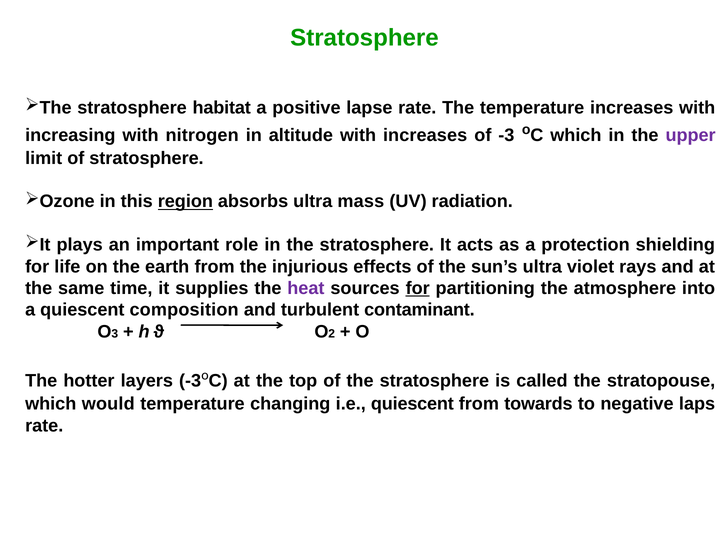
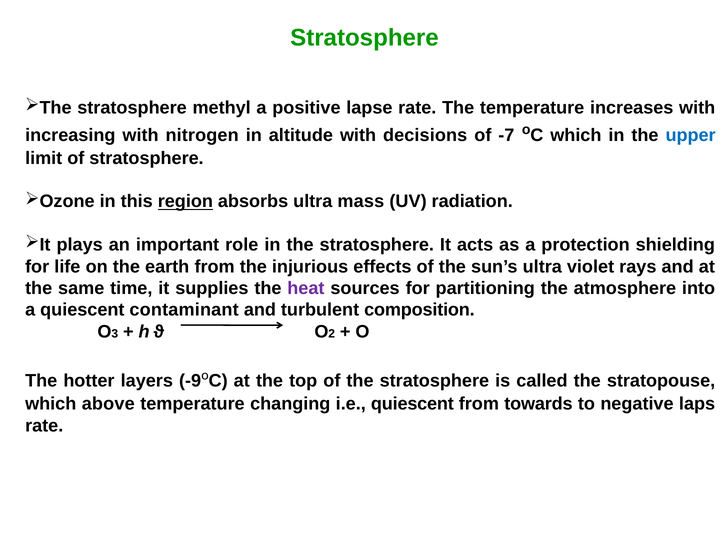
habitat: habitat -> methyl (222, 108)
with increases: increases -> decisions (425, 135)
of -3: -3 -> -7 (506, 135)
upper colour: purple -> blue (691, 135)
for underline: present -> none (418, 288)
composition: composition -> contaminant (184, 310)
contaminant: contaminant -> composition (419, 310)
layers -3: -3 -> -9 (190, 381)
would: would -> above (108, 404)
